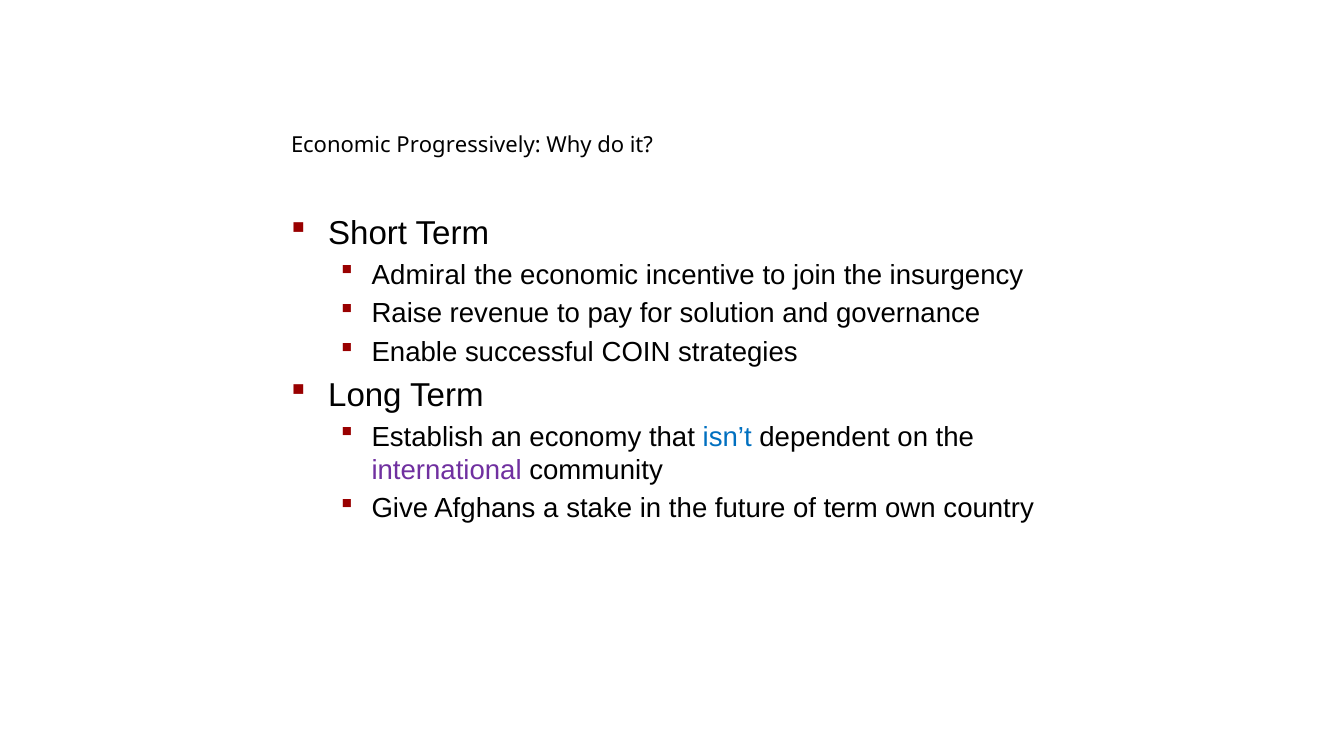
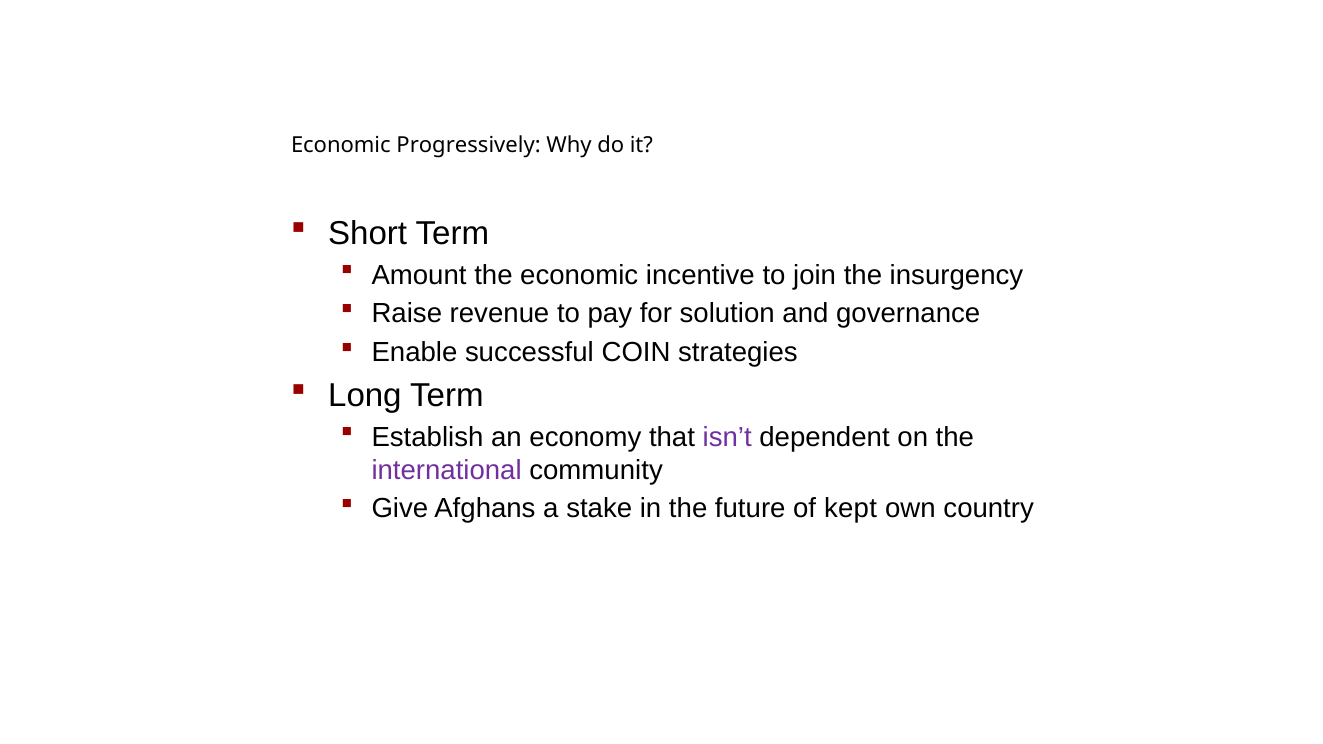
Admiral: Admiral -> Amount (419, 275)
isn’t colour: blue -> purple (727, 437)
of term: term -> kept (850, 509)
